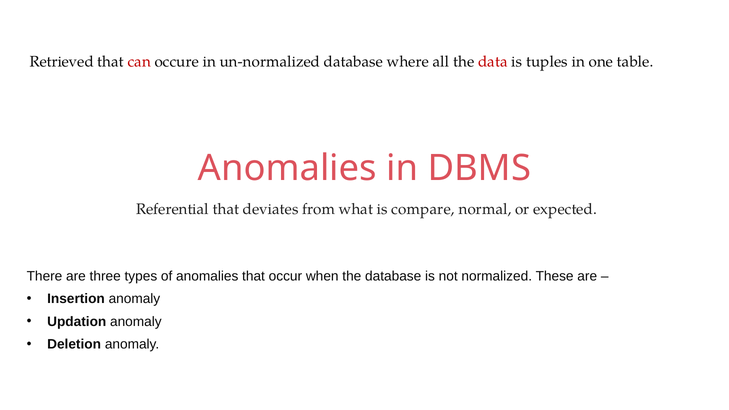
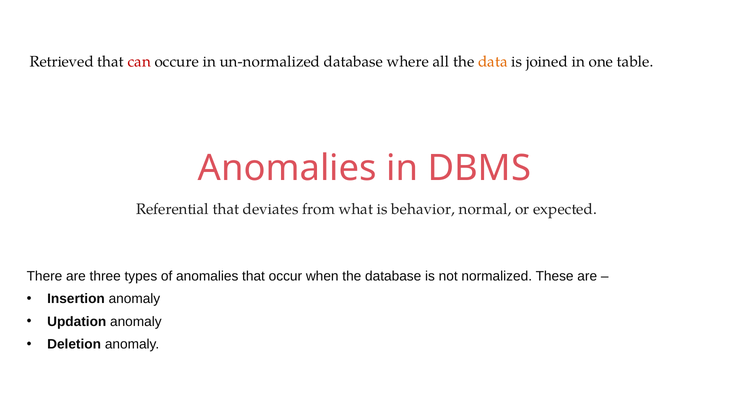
data colour: red -> orange (493, 62)
tuples: tuples -> joined (547, 62)
compare: compare -> behavior (423, 209)
